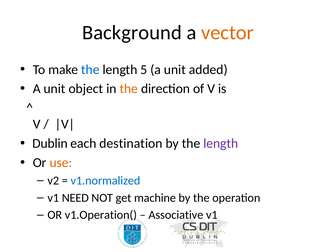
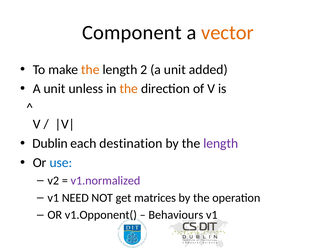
Background: Background -> Component (132, 33)
the colour: blue -> orange (90, 70)
5: 5 -> 2 (144, 70)
object: object -> unless (86, 89)
use colour: orange -> blue (61, 163)
v1.normalized colour: blue -> purple (105, 181)
machine: machine -> matrices (155, 198)
v1.Operation(: v1.Operation( -> v1.Opponent( (101, 215)
Associative: Associative -> Behaviours (176, 215)
